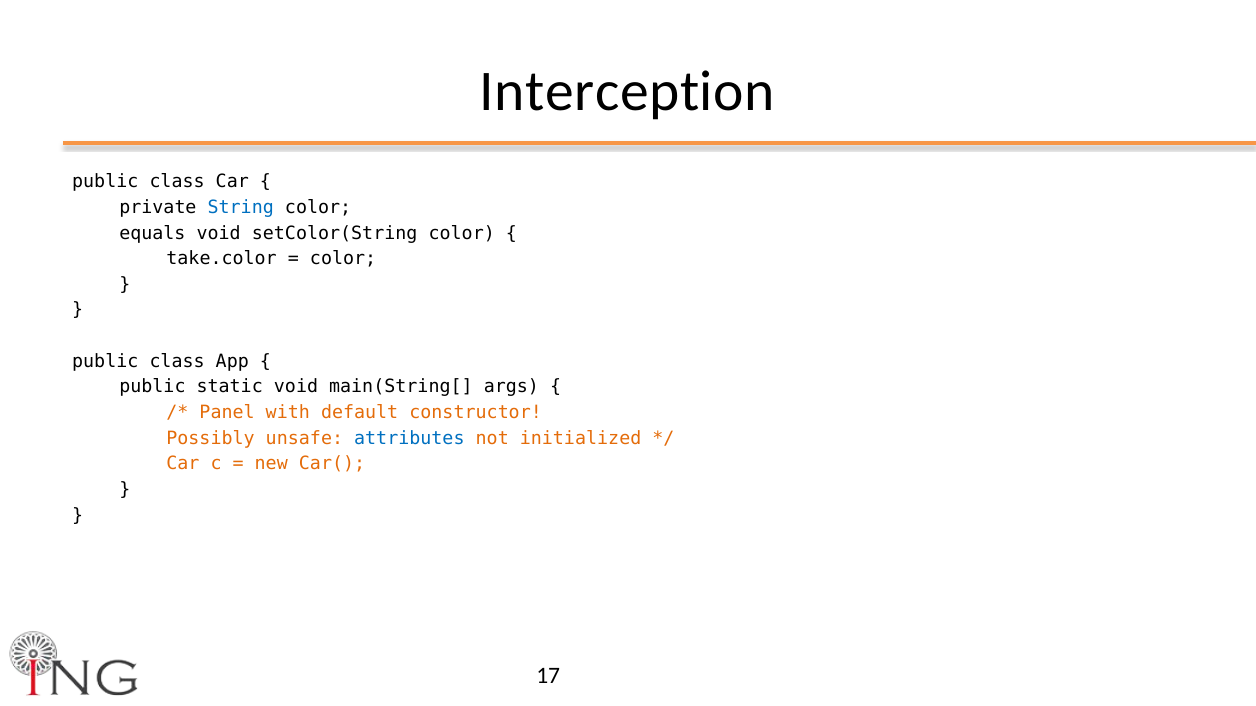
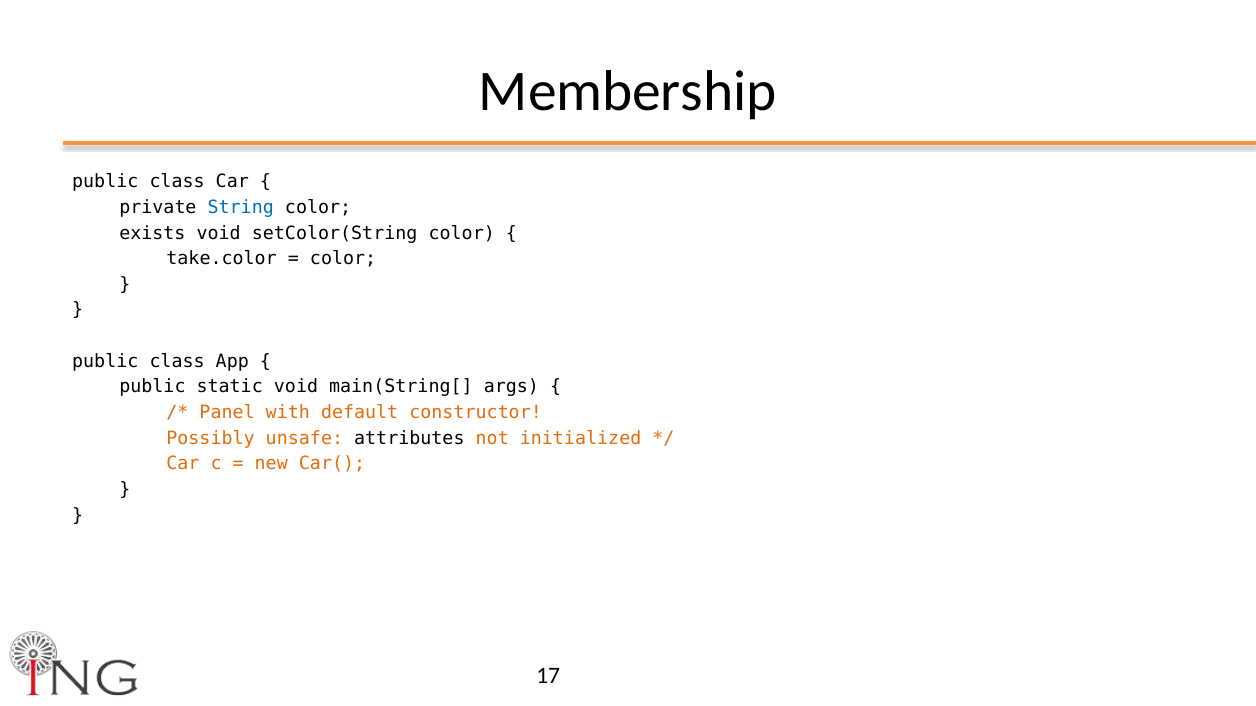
Interception: Interception -> Membership (628, 91)
equals: equals -> exists (152, 233)
attributes colour: blue -> black (409, 438)
